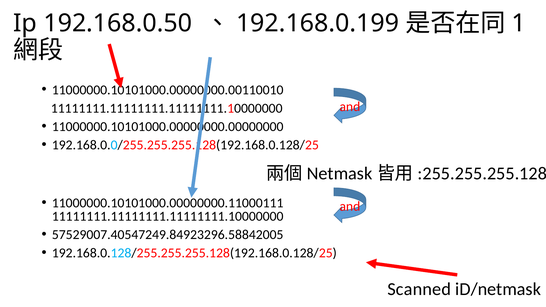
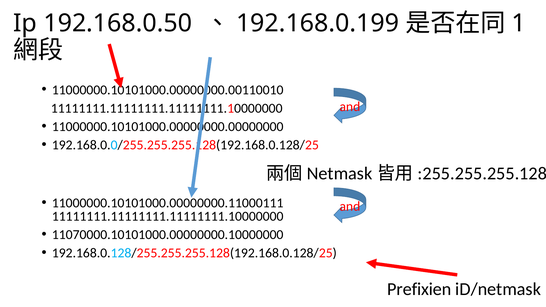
57529007.40547249.84923296.58842005: 57529007.40547249.84923296.58842005 -> 11070000.10101000.00000000.10000000 (168, 235)
Scanned: Scanned -> Prefixien (419, 289)
